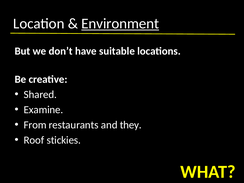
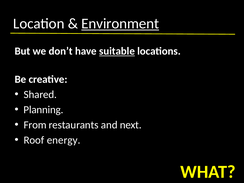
suitable underline: none -> present (117, 51)
Examine: Examine -> Planning (43, 110)
they: they -> next (131, 125)
stickies: stickies -> energy (64, 140)
